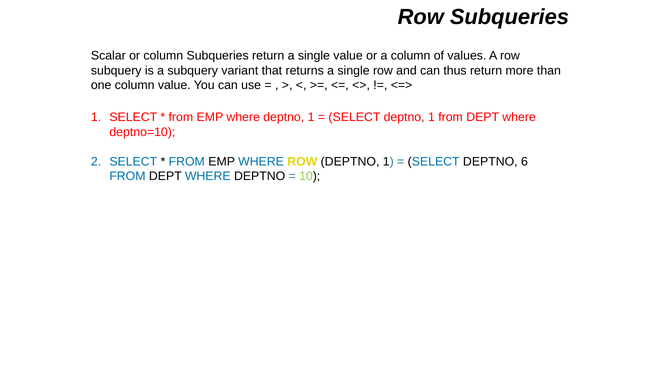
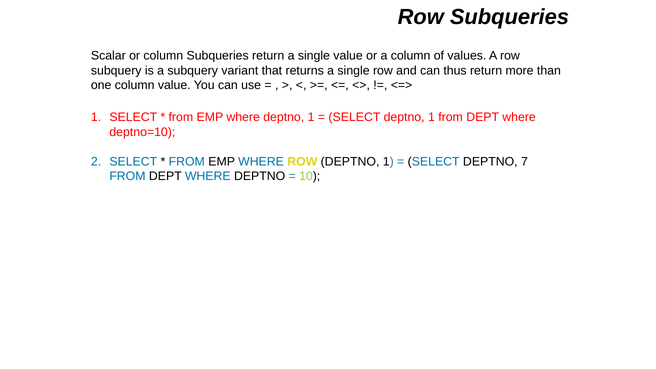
6: 6 -> 7 (524, 162)
